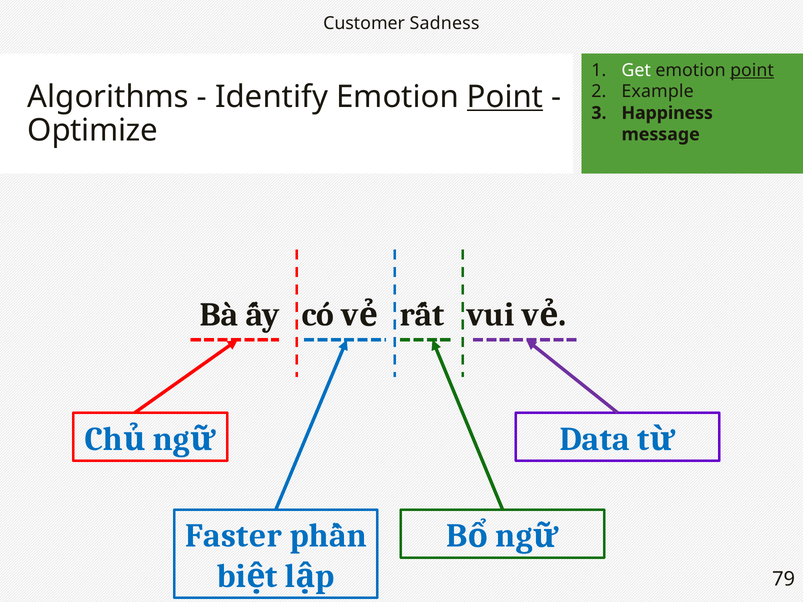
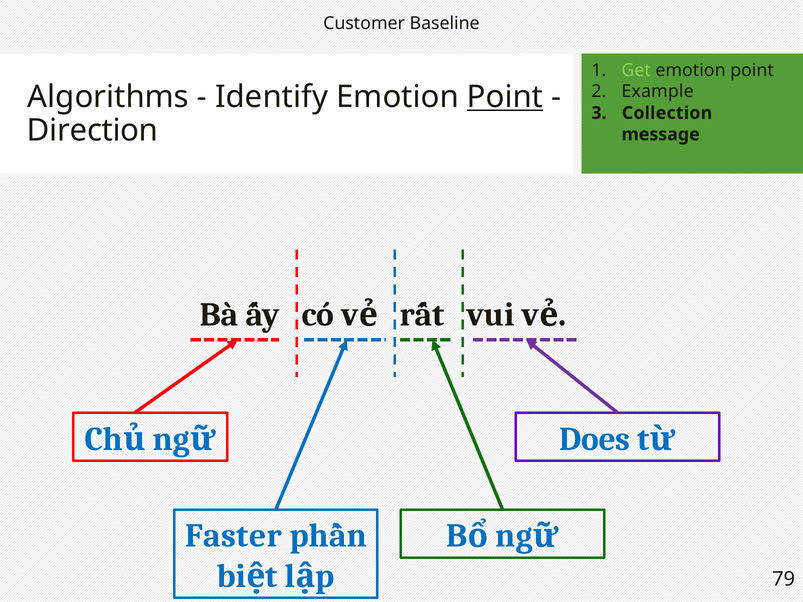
Sadness: Sadness -> Baseline (445, 23)
Get colour: white -> light green (636, 70)
point underline: present -> none (752, 70)
Happiness: Happiness -> Collection (667, 113)
Optimize: Optimize -> Direction (93, 131)
Data: Data -> Does (595, 439)
